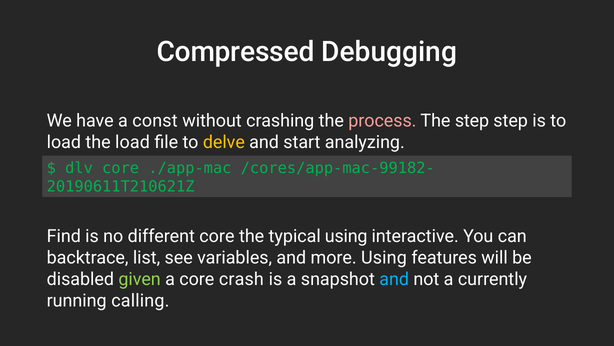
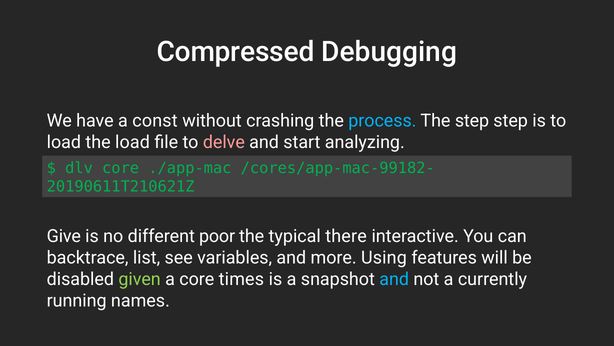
process colour: pink -> light blue (382, 121)
delve colour: yellow -> pink (224, 142)
Find: Find -> Give (64, 236)
different core: core -> poor (217, 236)
typical using: using -> there (346, 236)
crash: crash -> times (241, 279)
calling: calling -> names (140, 300)
